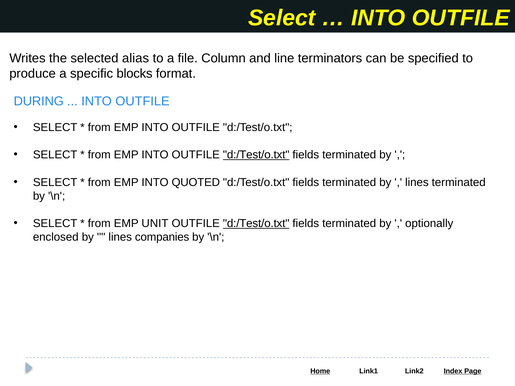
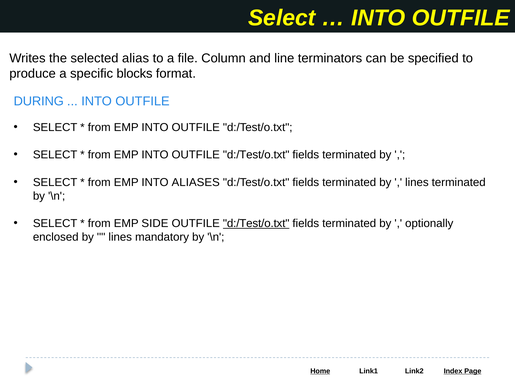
d:/Test/o.txt underline: present -> none (256, 155)
QUOTED: QUOTED -> ALIASES (196, 182)
UNIT: UNIT -> SIDE (155, 224)
companies: companies -> mandatory (162, 237)
